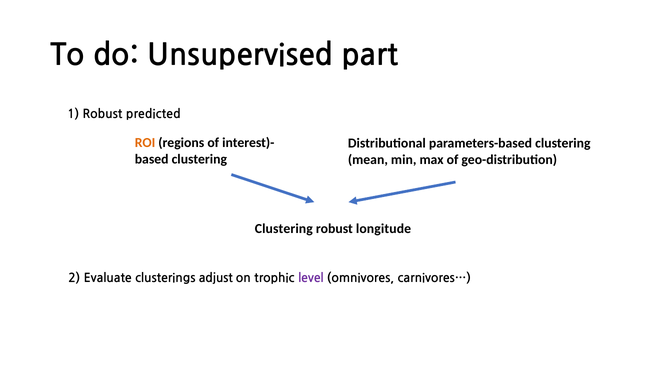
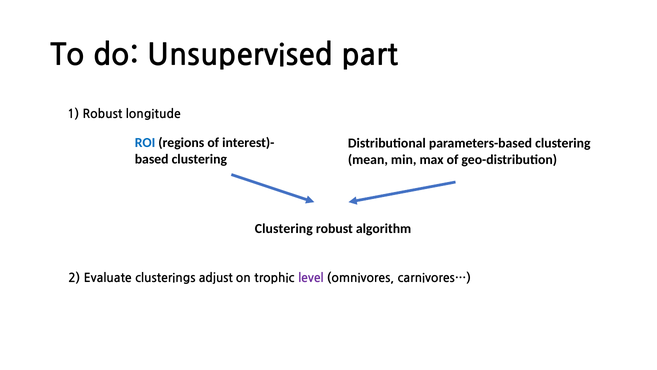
predicted: predicted -> longitude (153, 114)
ROI colour: orange -> blue (145, 143)
longitude: longitude -> algorithm (384, 229)
